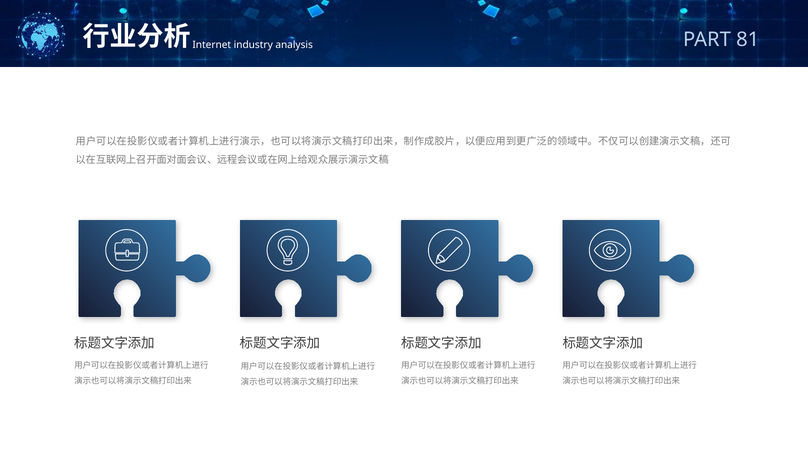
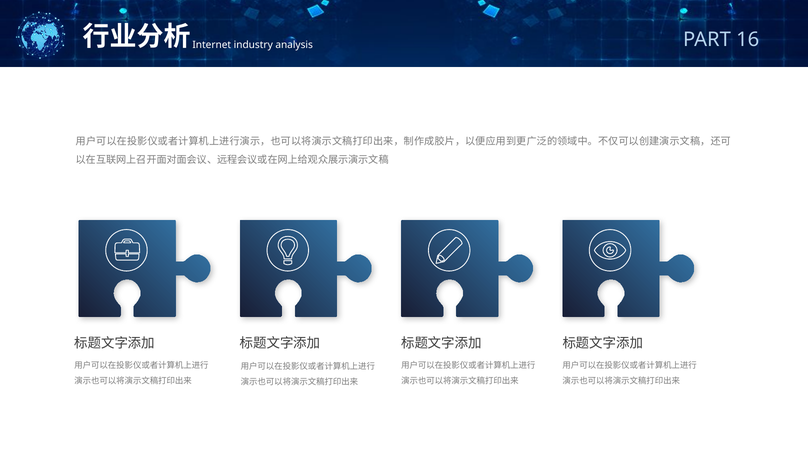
81: 81 -> 16 (748, 40)
